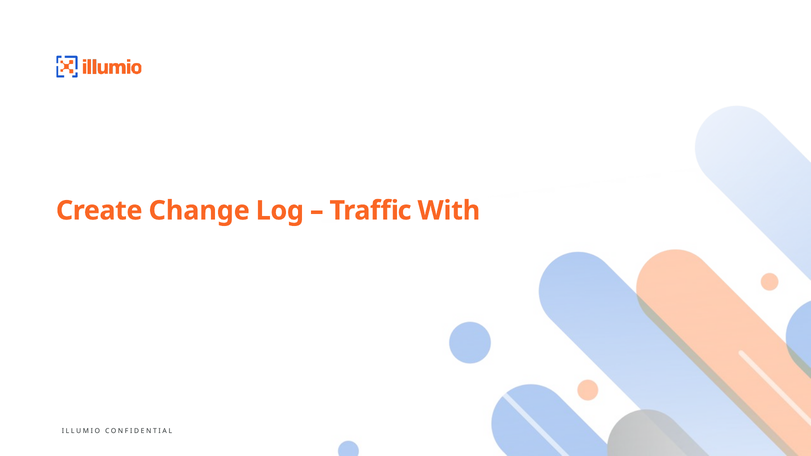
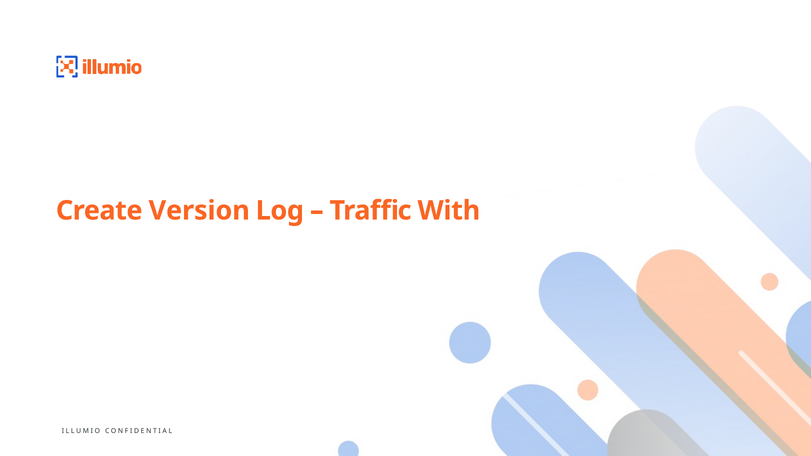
Change: Change -> Version (199, 211)
